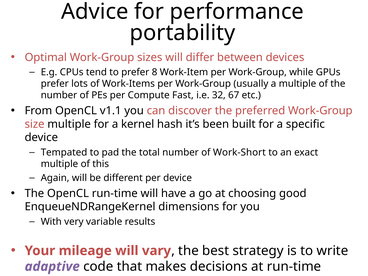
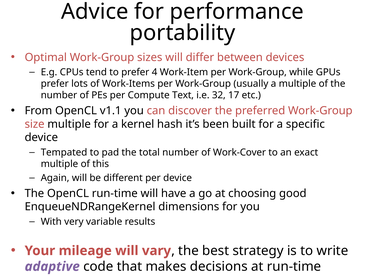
8: 8 -> 4 (155, 72)
Fast: Fast -> Text (183, 95)
67: 67 -> 17 (234, 95)
Work-Short: Work-Short -> Work-Cover (239, 152)
